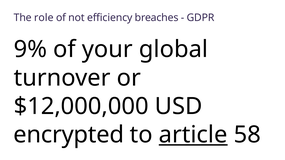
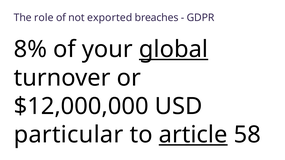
efficiency: efficiency -> exported (110, 18)
9%: 9% -> 8% (30, 49)
global underline: none -> present (174, 49)
encrypted: encrypted -> particular (68, 135)
